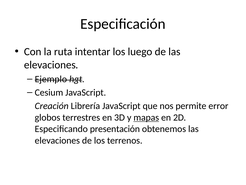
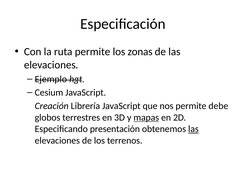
ruta intentar: intentar -> permite (93, 52)
luego: luego -> zonas (140, 52)
error: error -> debe (218, 106)
las underline: none -> present (193, 129)
